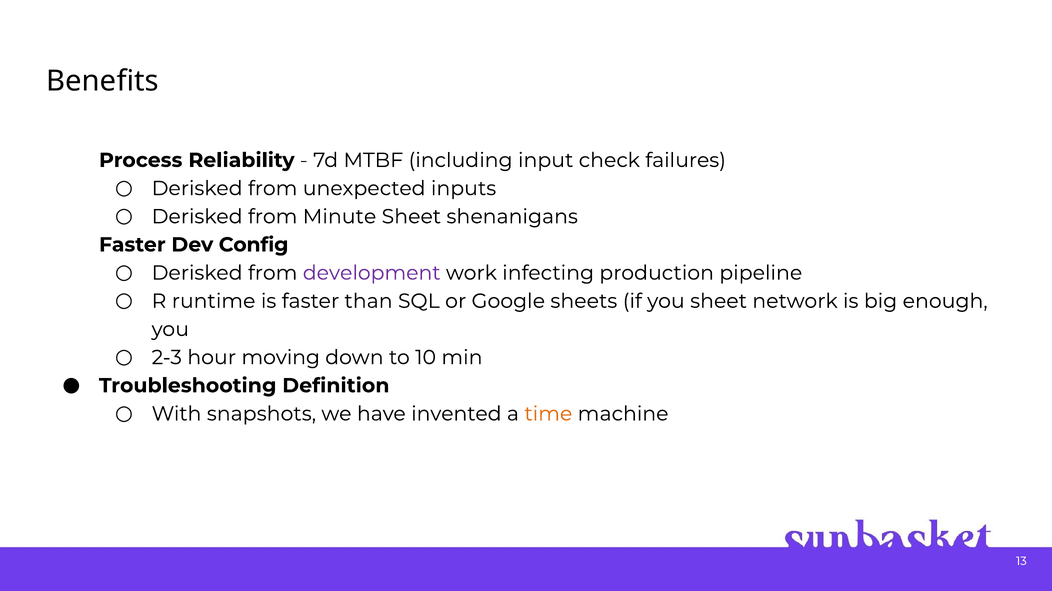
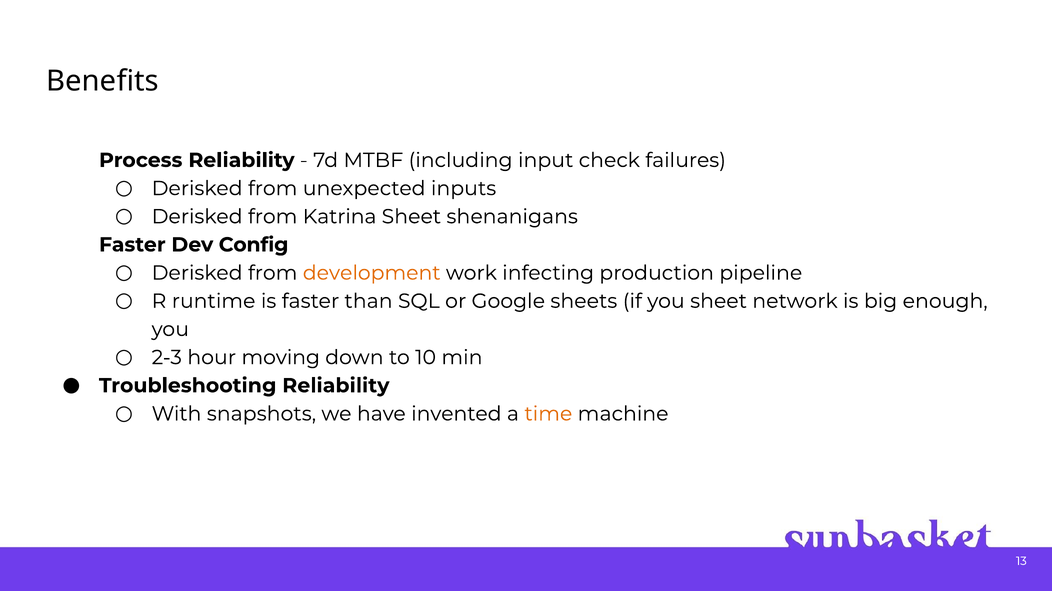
Minute: Minute -> Katrina (340, 217)
development colour: purple -> orange (372, 273)
Troubleshooting Definition: Definition -> Reliability (336, 386)
